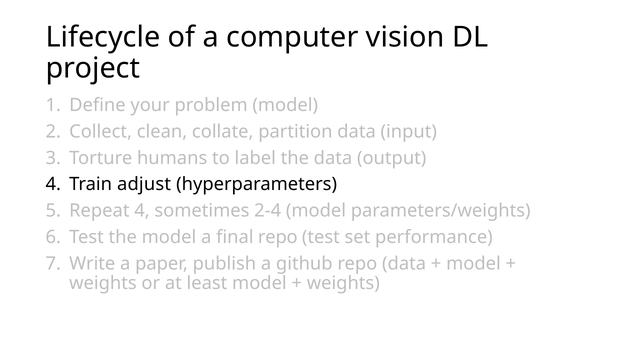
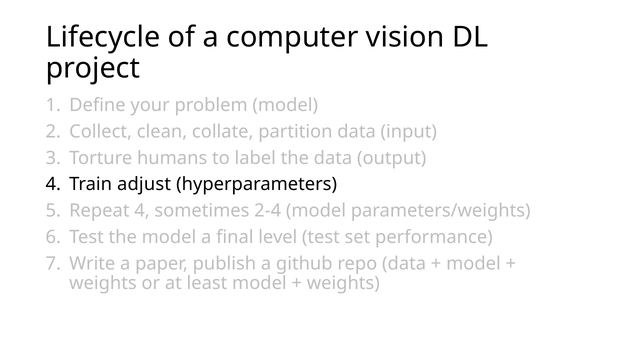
final repo: repo -> level (278, 237)
